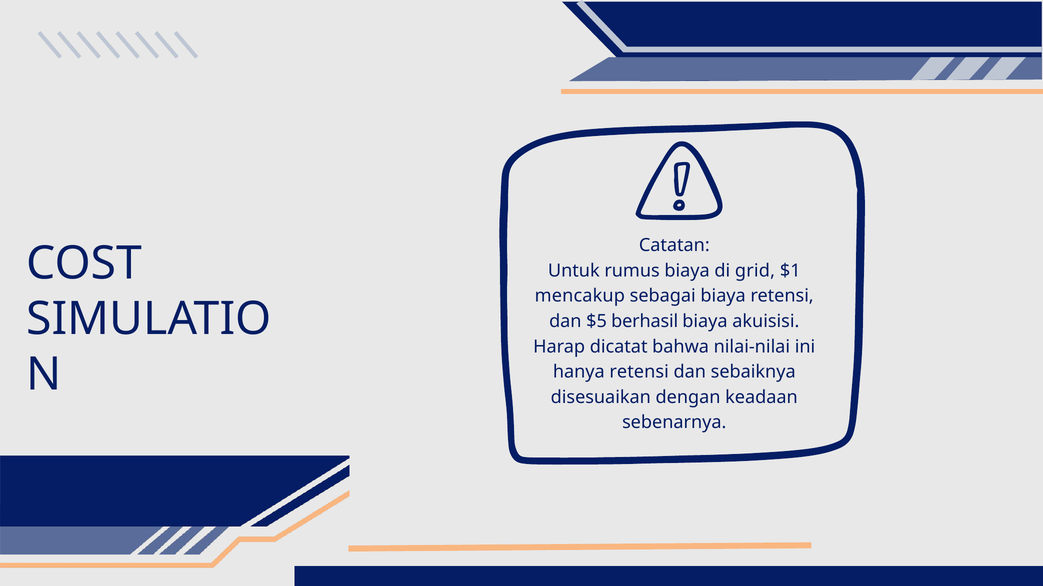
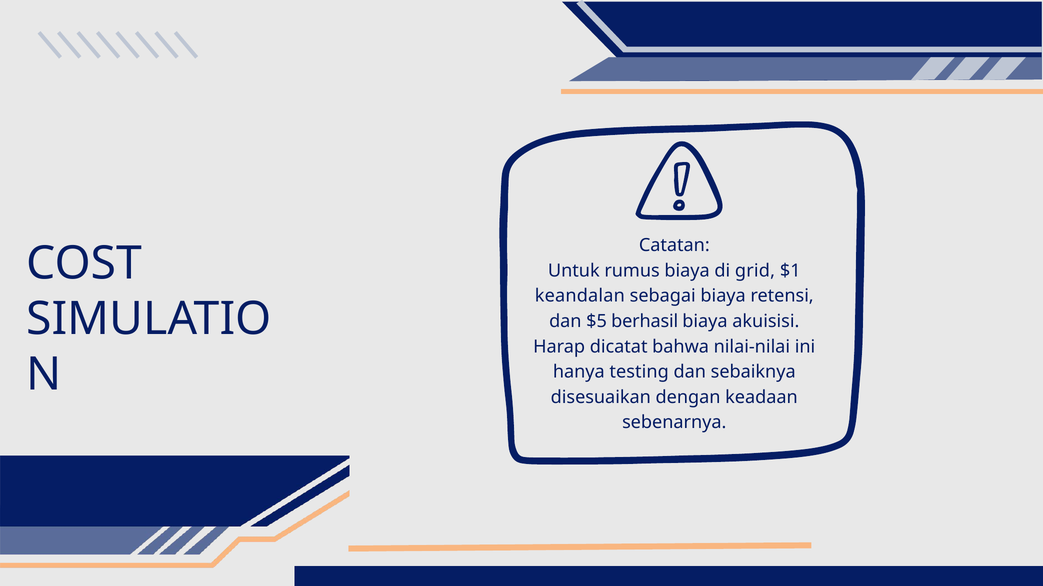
mencakup: mencakup -> keandalan (580, 296)
hanya retensi: retensi -> testing (639, 372)
